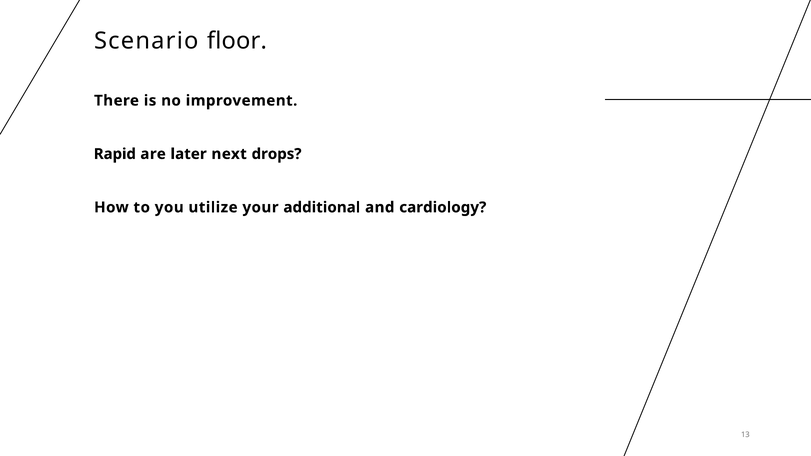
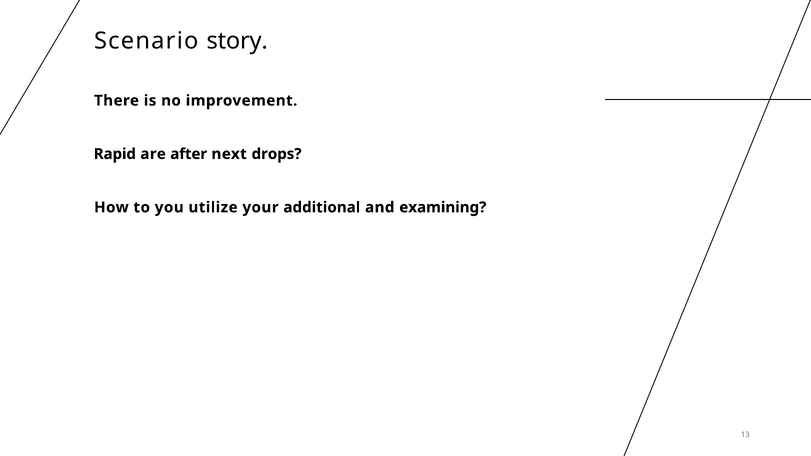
floor: floor -> story (237, 41)
later: later -> after (189, 154)
cardiology: cardiology -> examining (443, 207)
